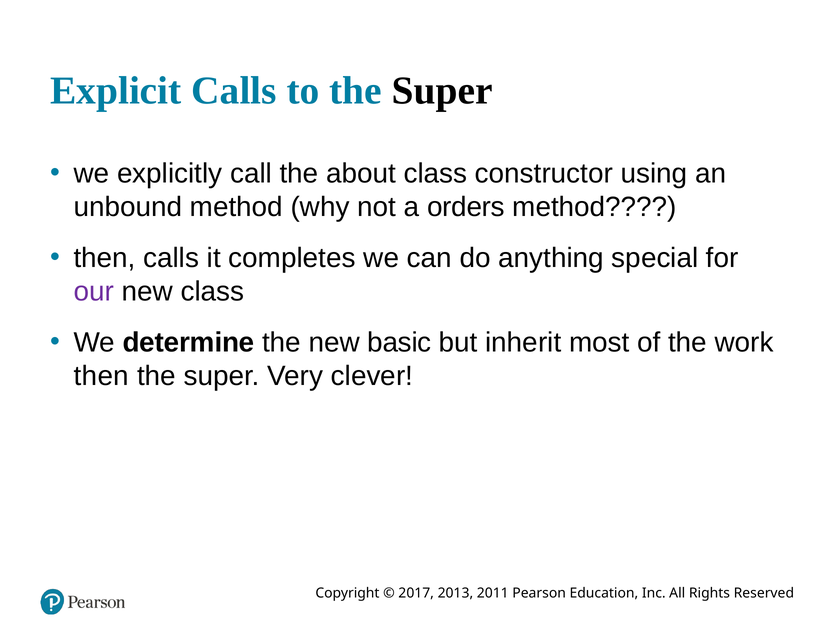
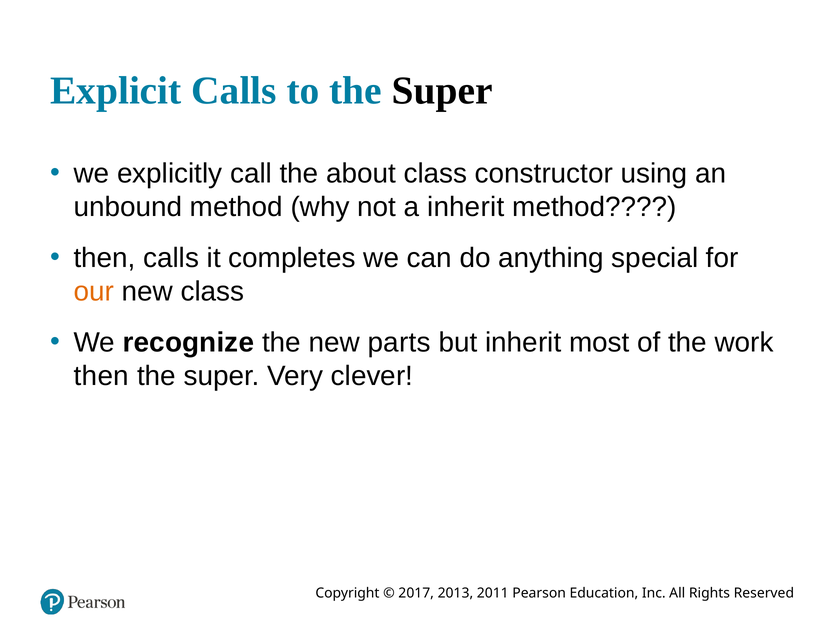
a orders: orders -> inherit (466, 207)
our colour: purple -> orange (94, 291)
determine: determine -> recognize (188, 342)
basic: basic -> parts (399, 342)
